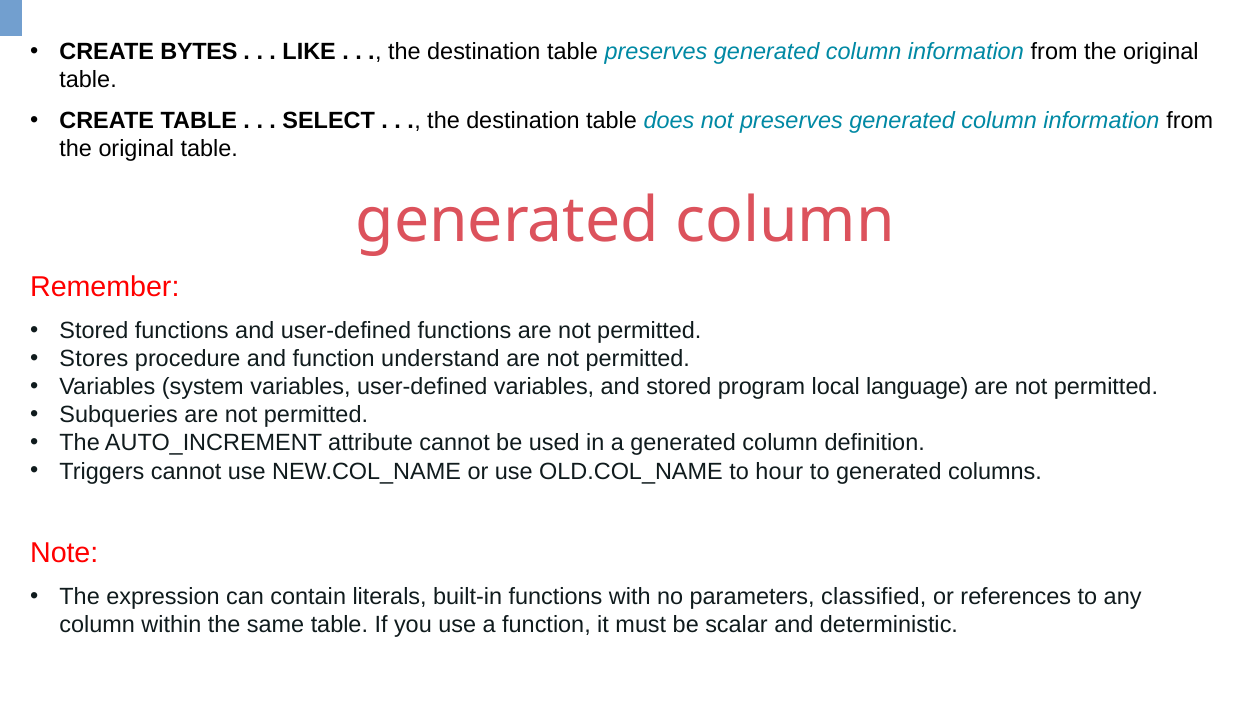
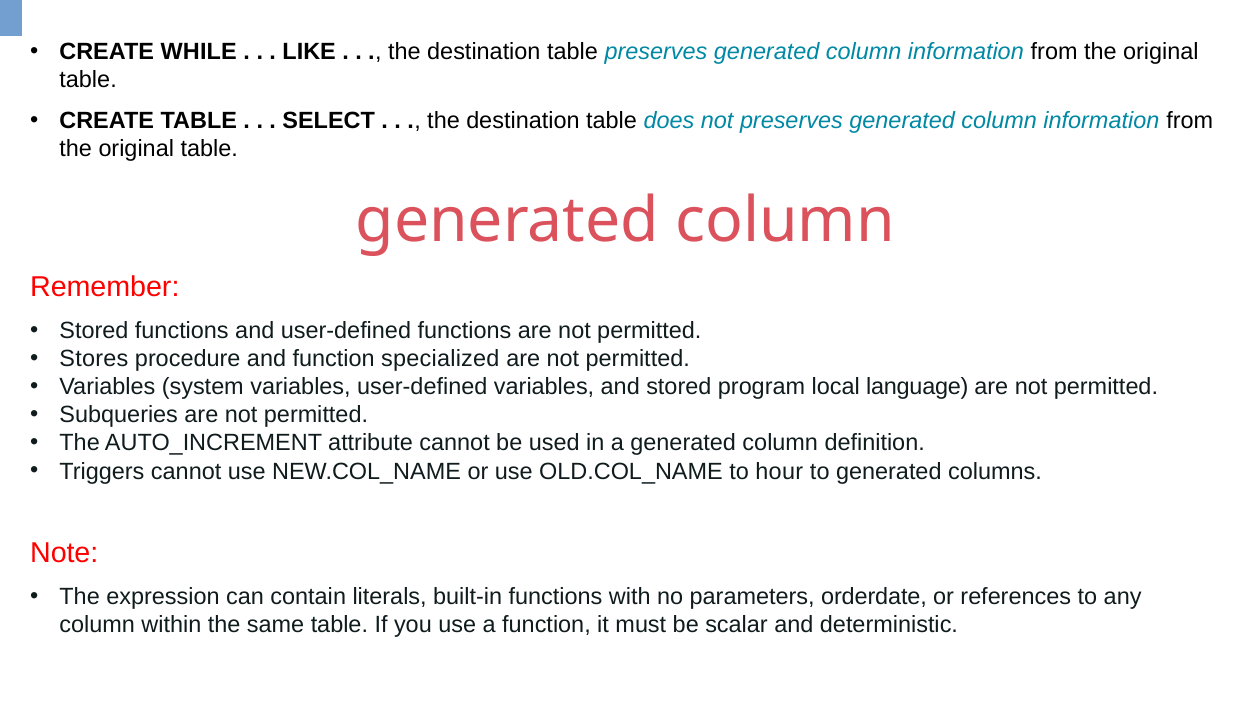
BYTES: BYTES -> WHILE (199, 52)
understand: understand -> specialized (440, 359)
classified: classified -> orderdate (874, 596)
